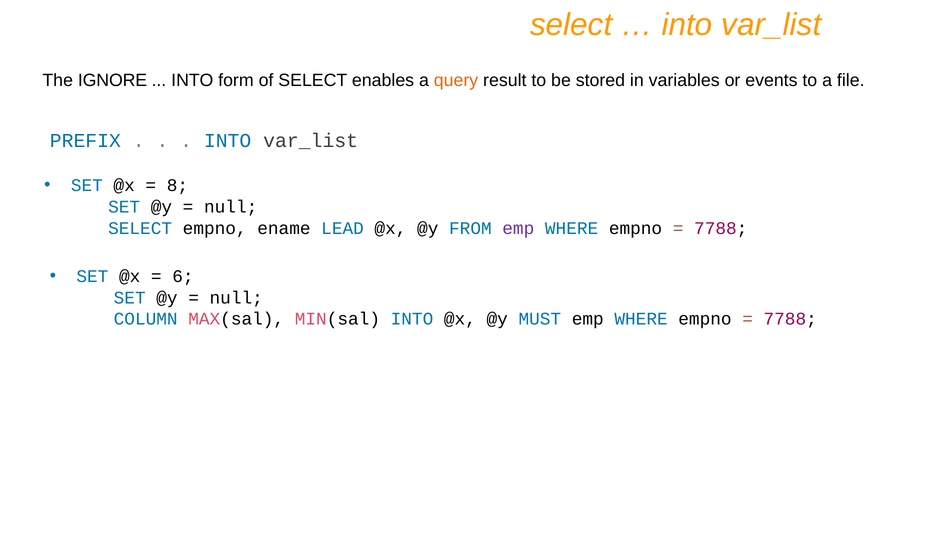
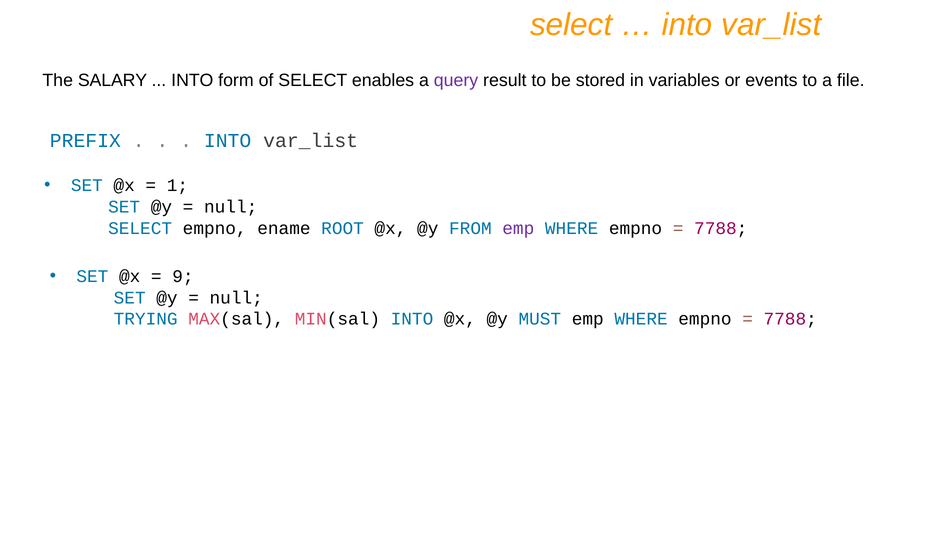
IGNORE: IGNORE -> SALARY (113, 80)
query colour: orange -> purple (456, 80)
8: 8 -> 1 (177, 185)
LEAD: LEAD -> ROOT (343, 228)
6: 6 -> 9 (183, 276)
COLUMN: COLUMN -> TRYING (146, 319)
